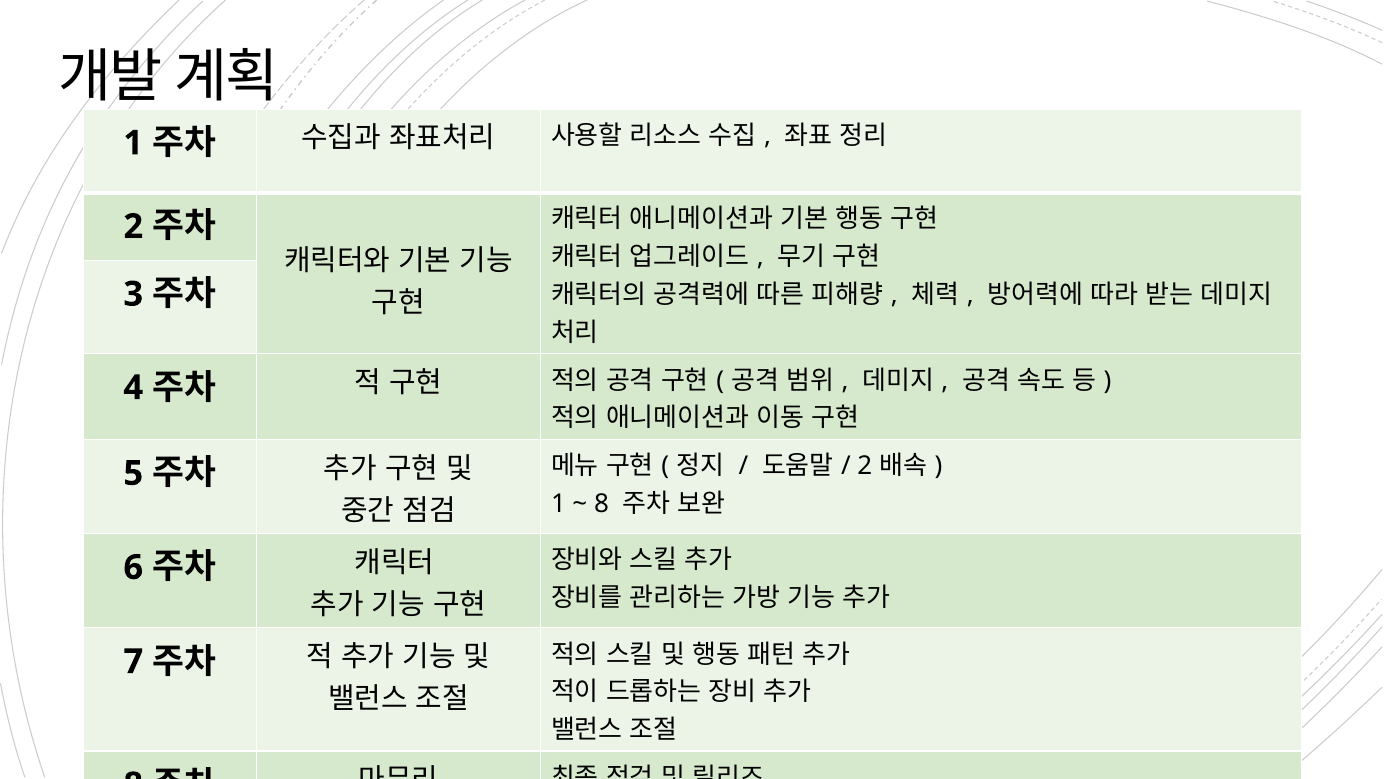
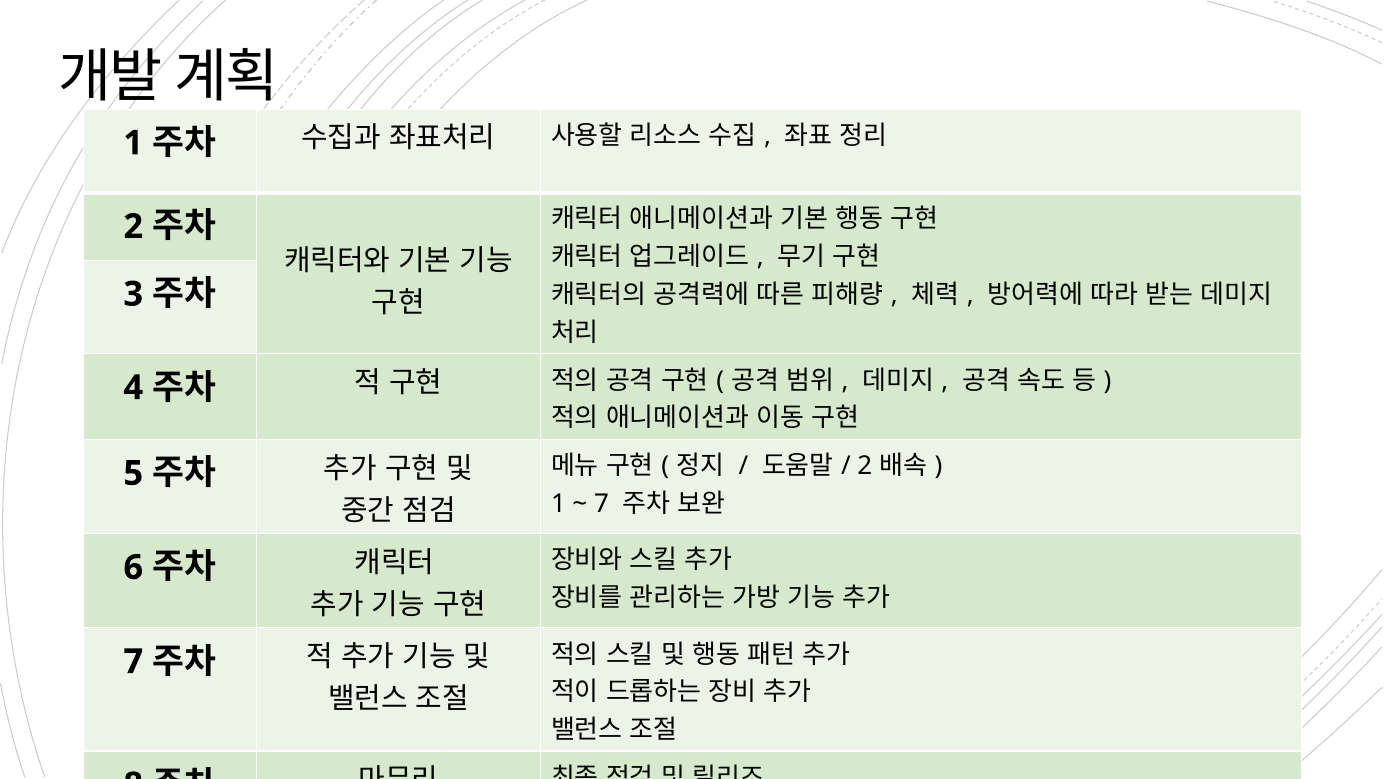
8: 8 -> 7 (602, 504)
